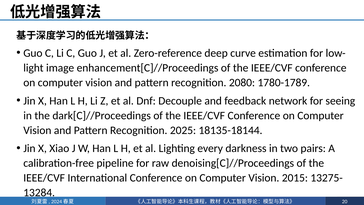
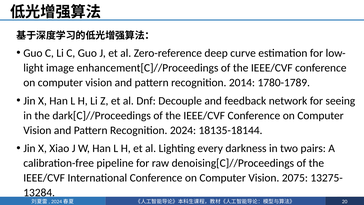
2080: 2080 -> 2014 (242, 82)
2025: 2025 -> 2024 (183, 130)
2015: 2015 -> 2075 (295, 178)
